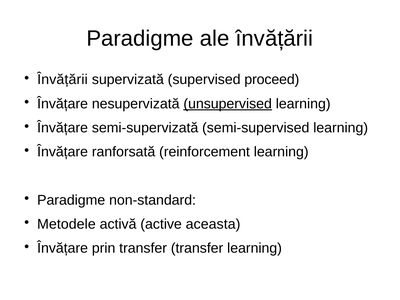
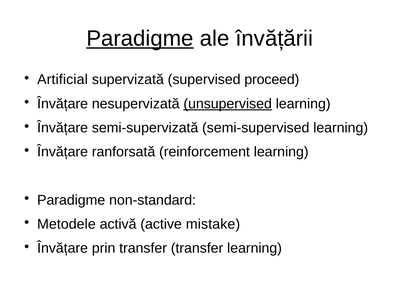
Paradigme underline: none -> present (140, 39)
Învățării: Învățării -> Artificial (62, 80)
aceasta: aceasta -> mistake (213, 224)
